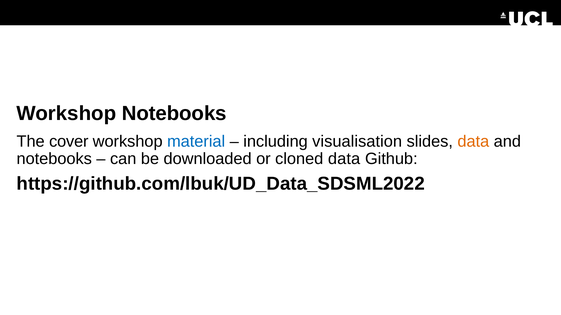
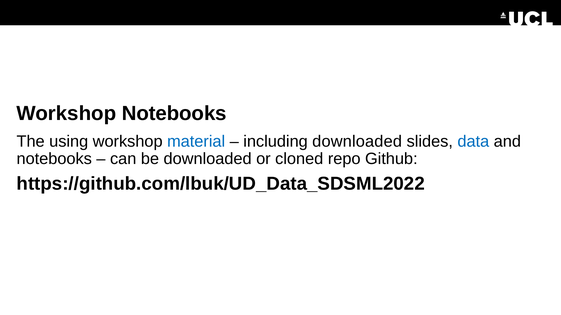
cover: cover -> using (69, 142)
including visualisation: visualisation -> downloaded (357, 142)
data colour: orange -> blue (473, 142)
cloned data: data -> repo (344, 159)
